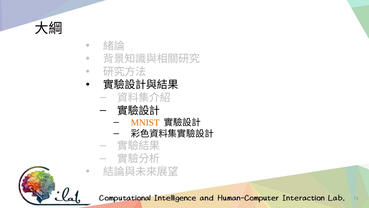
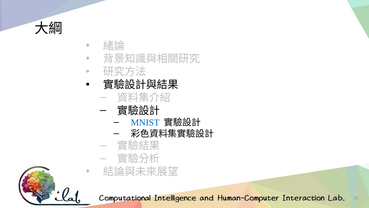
MNIST colour: orange -> blue (145, 122)
